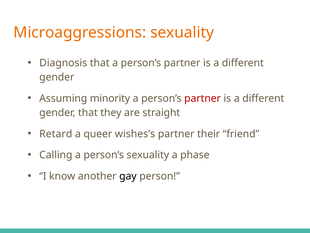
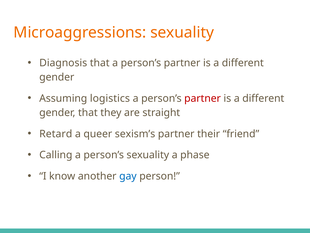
minority: minority -> logistics (110, 98)
wishes’s: wishes’s -> sexism’s (135, 134)
gay colour: black -> blue (128, 176)
